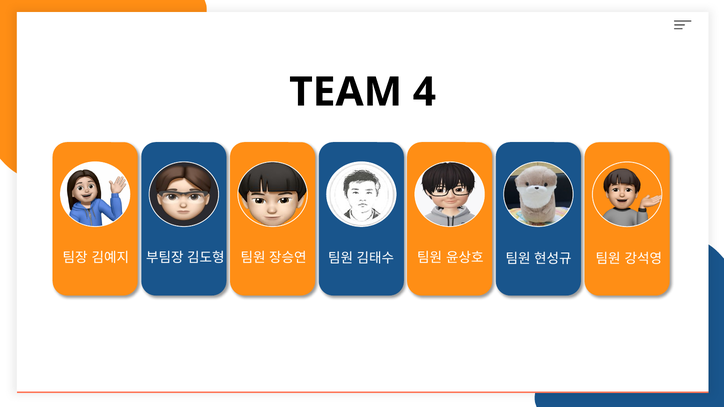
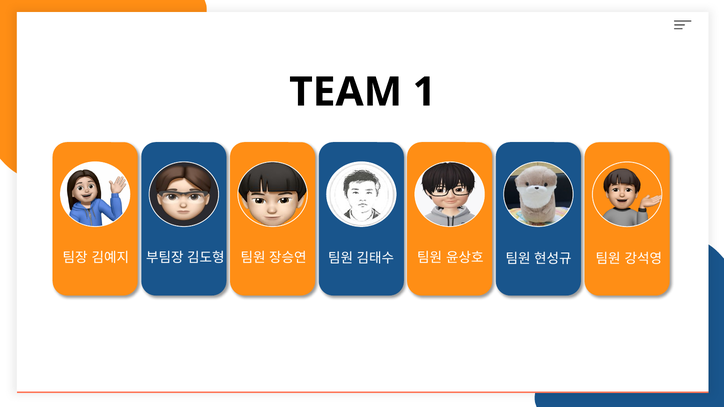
4: 4 -> 1 (424, 92)
